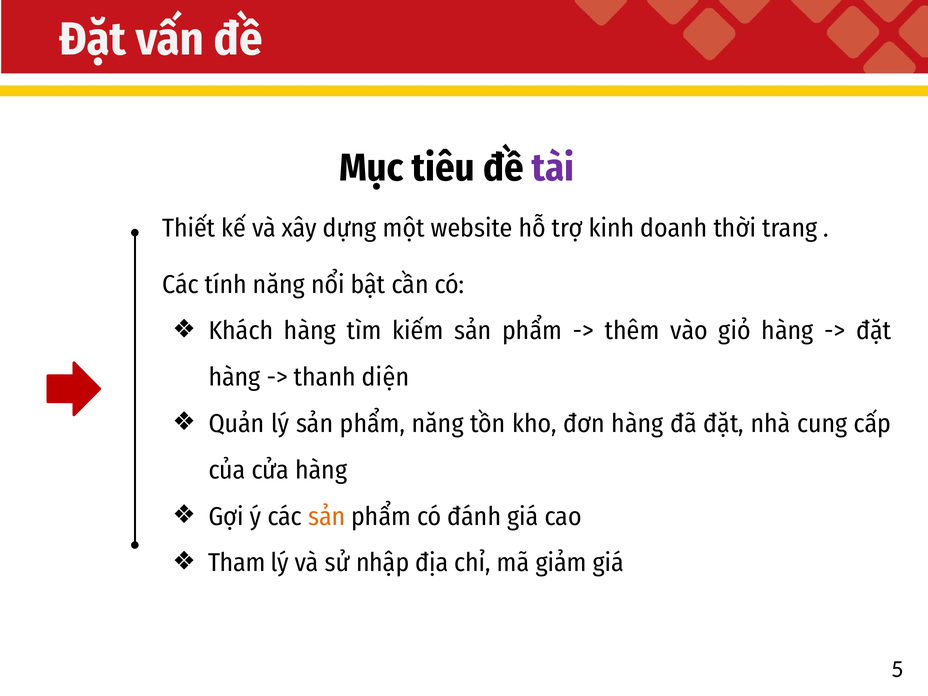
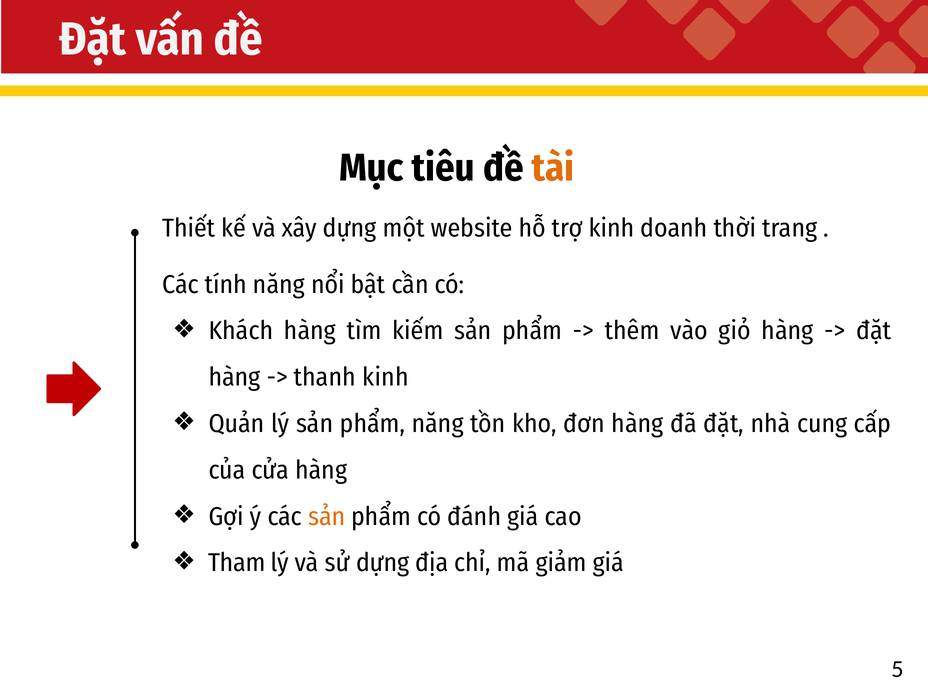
tài colour: purple -> orange (553, 168)
thanh diện: diện -> kinh (386, 377)
sử nhập: nhập -> dựng (383, 563)
